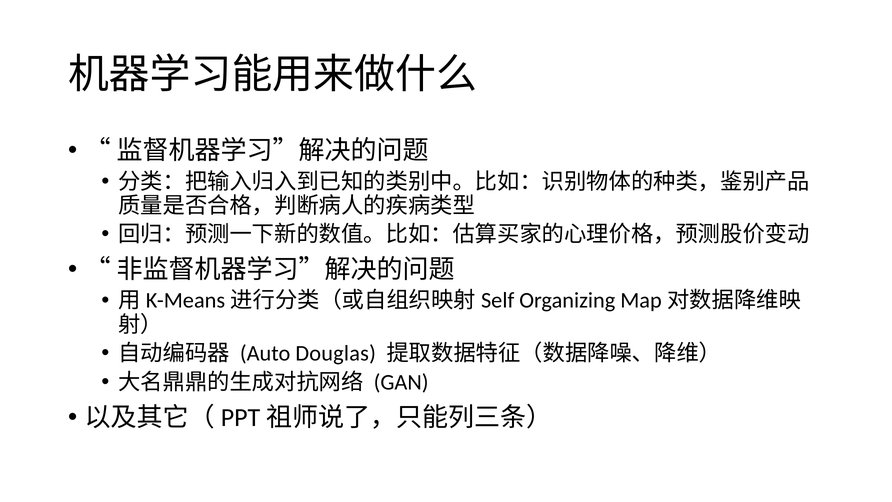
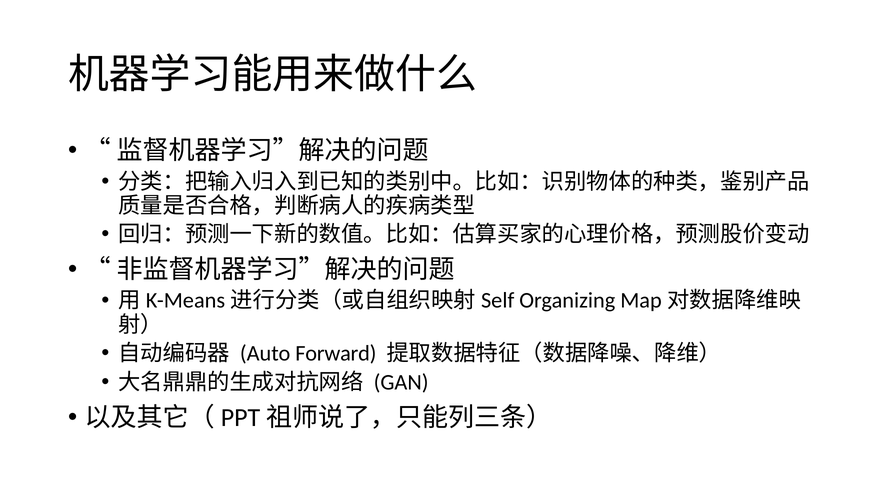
Douglas: Douglas -> Forward (336, 353)
